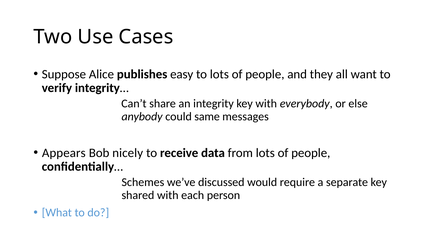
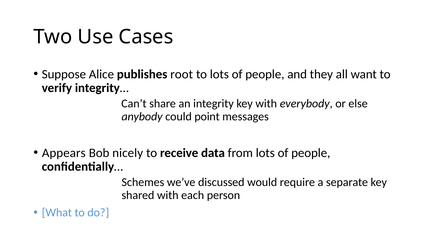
easy: easy -> root (182, 74)
same: same -> point (207, 117)
